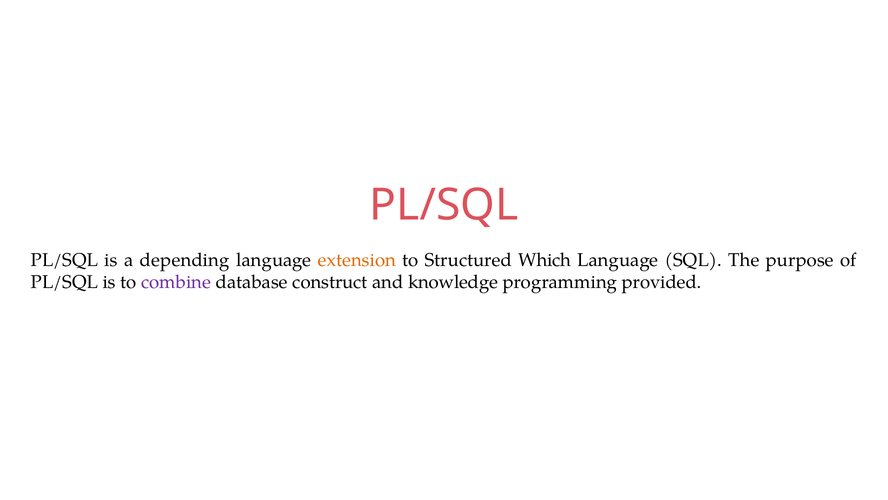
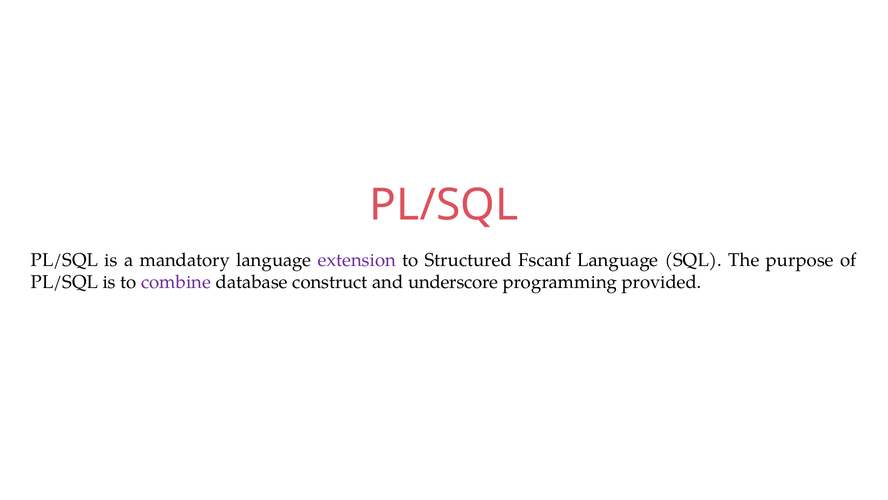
depending: depending -> mandatory (185, 260)
extension colour: orange -> purple (357, 260)
Which: Which -> Fscanf (545, 260)
knowledge: knowledge -> underscore (453, 282)
